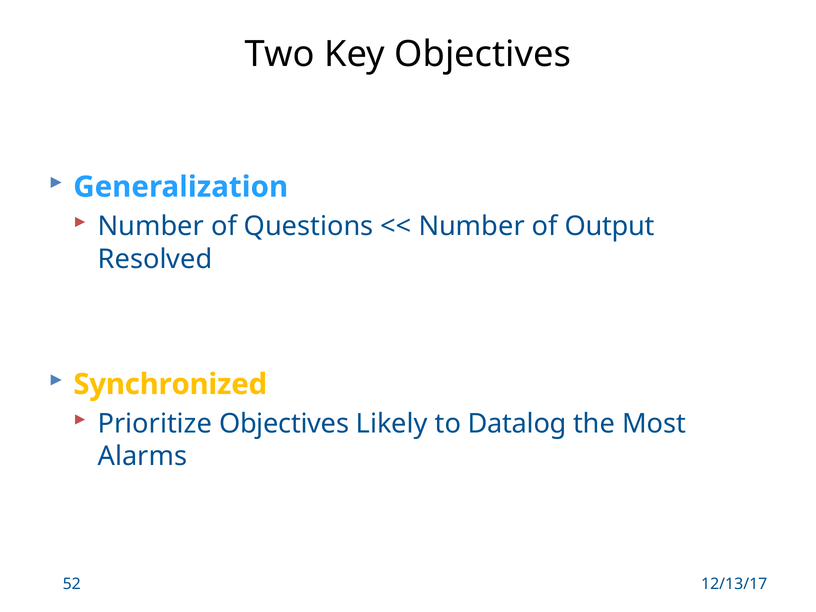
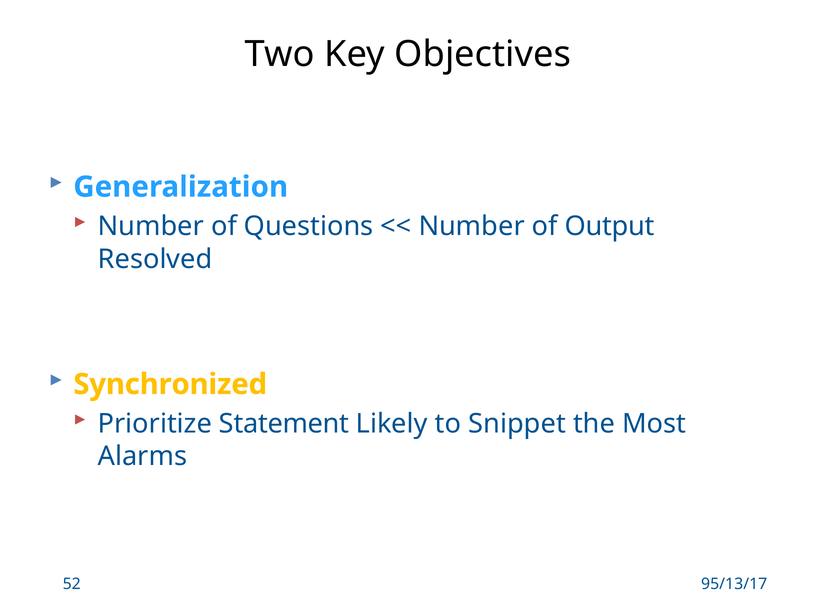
Prioritize Objectives: Objectives -> Statement (284, 424)
Datalog: Datalog -> Snippet (517, 424)
12/13/17: 12/13/17 -> 95/13/17 (734, 584)
